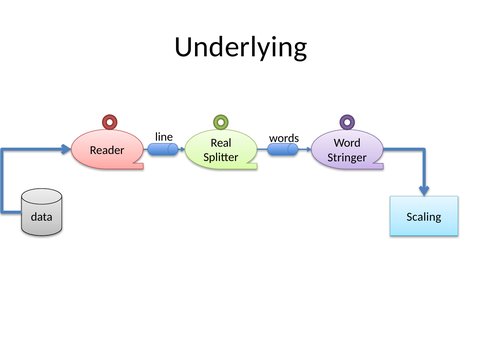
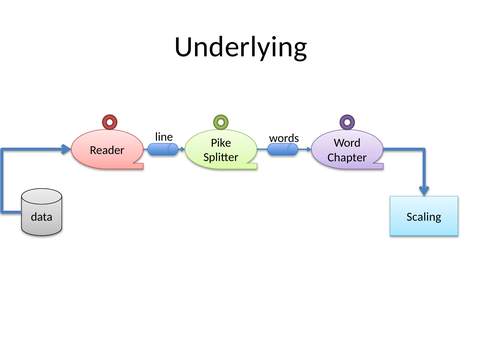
Real: Real -> Pike (221, 143)
Stringer: Stringer -> Chapter (347, 157)
